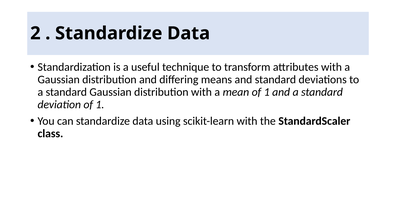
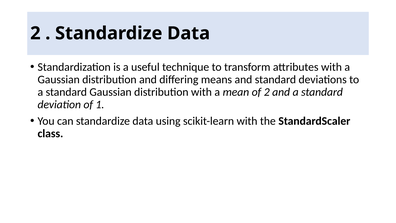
mean of 1: 1 -> 2 (267, 92)
